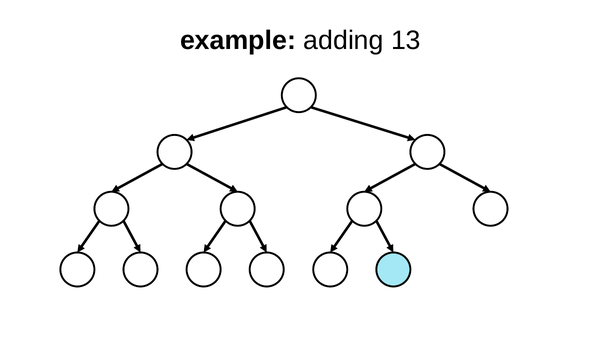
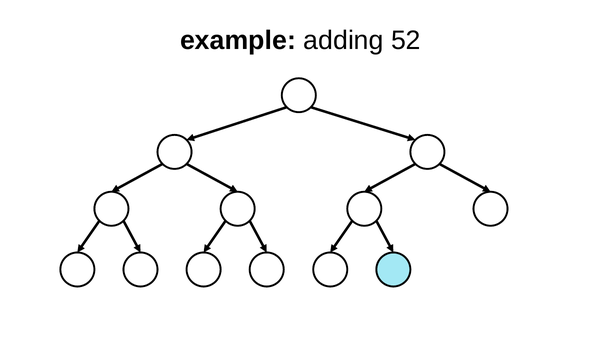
13: 13 -> 52 (406, 41)
